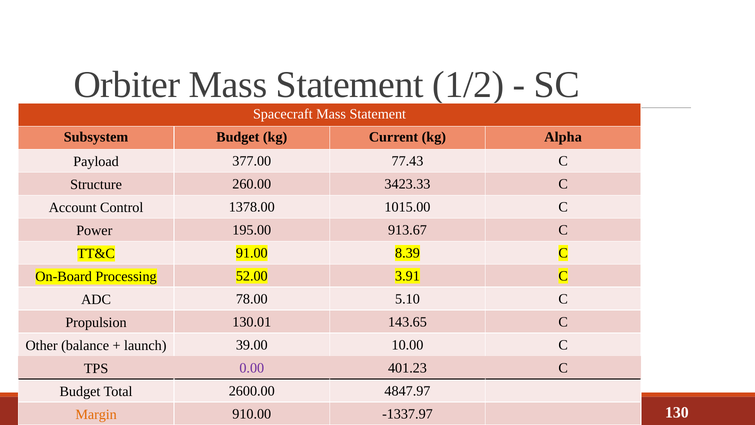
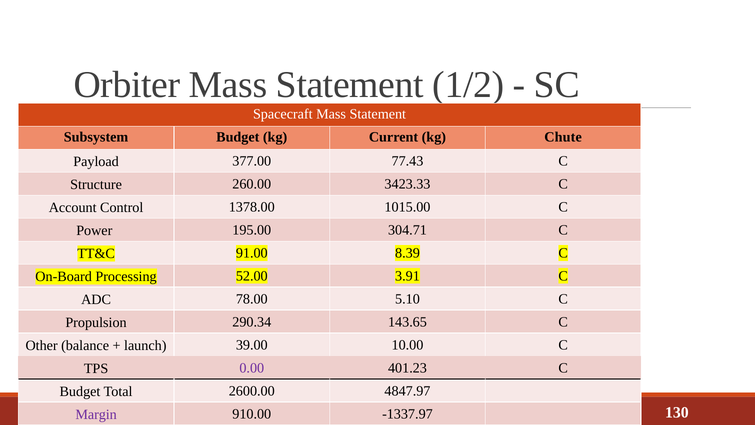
Alpha: Alpha -> Chute (563, 137)
913.67: 913.67 -> 304.71 (407, 230)
130.01: 130.01 -> 290.34 (252, 322)
Margin colour: orange -> purple (96, 414)
